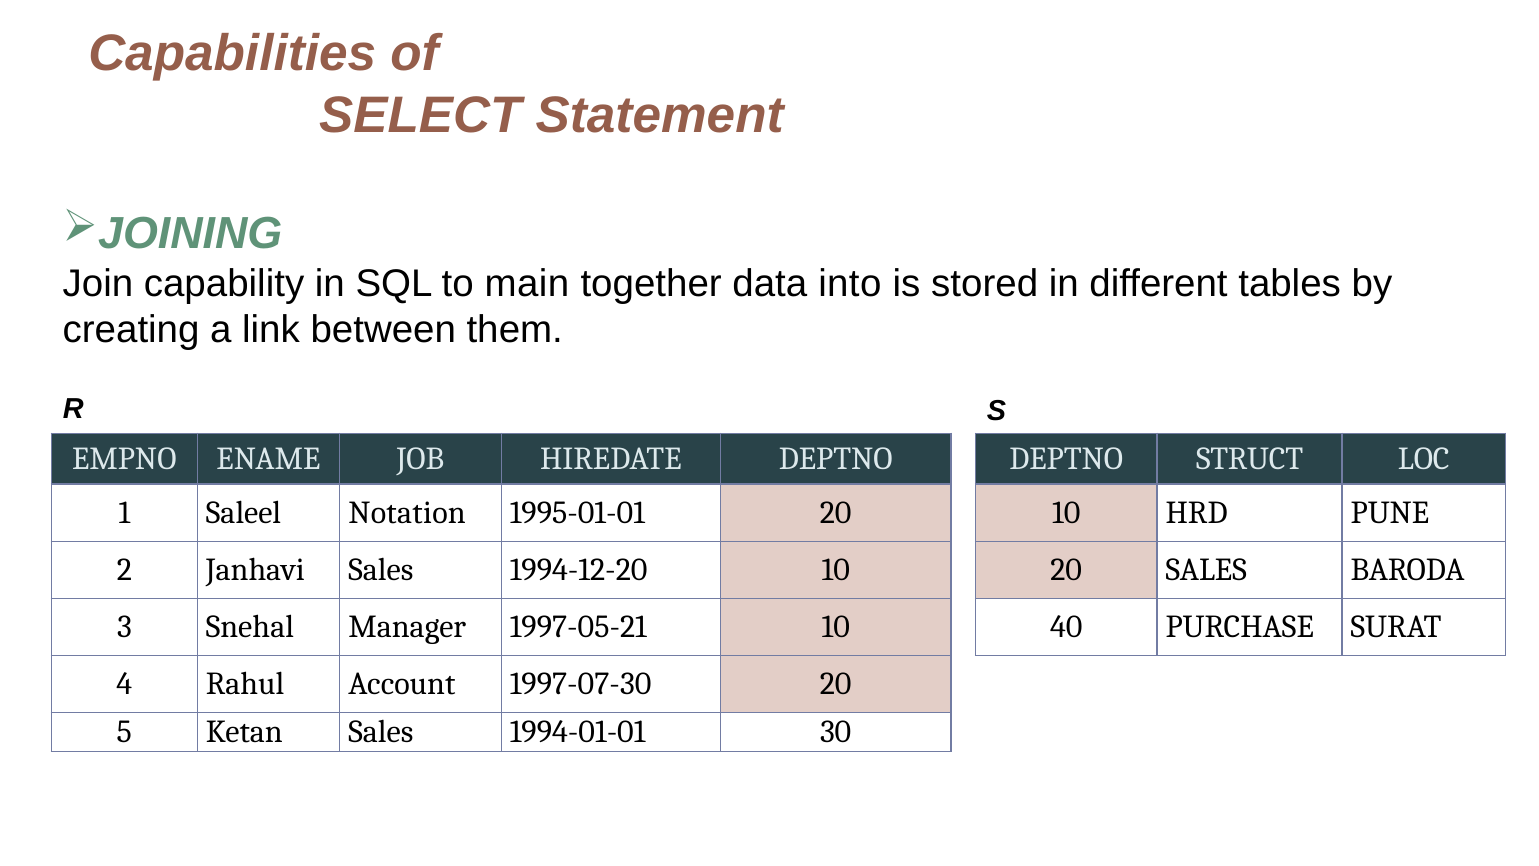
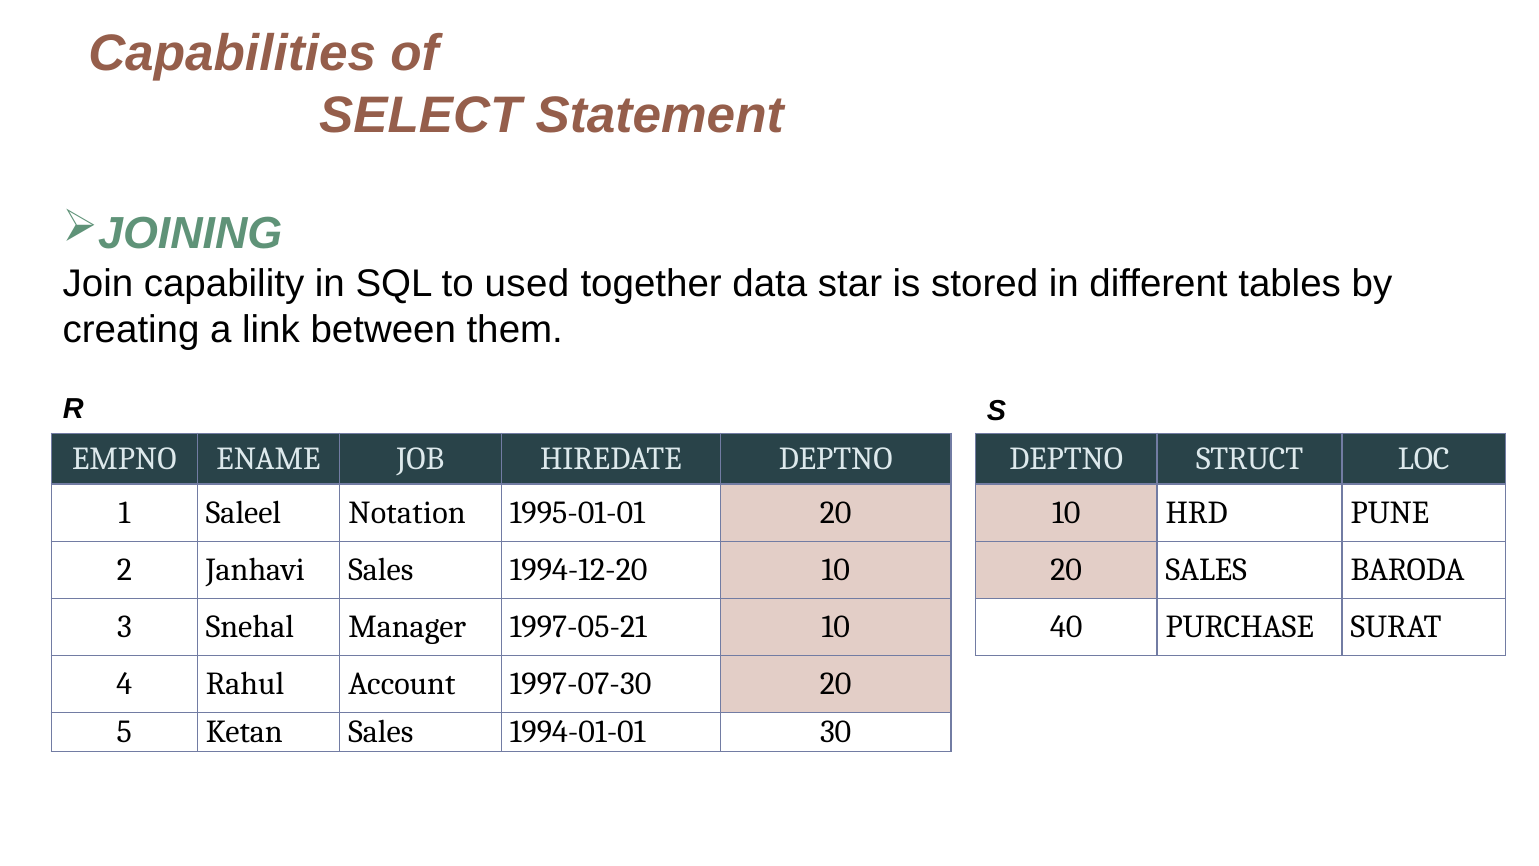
main: main -> used (527, 283)
into: into -> star (850, 283)
